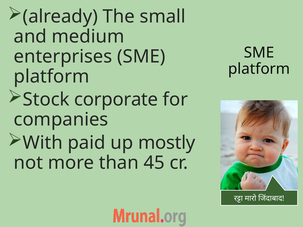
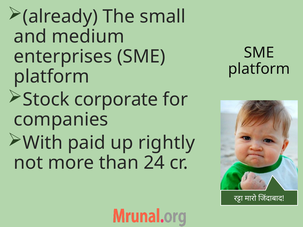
mostly: mostly -> rightly (167, 143)
45: 45 -> 24 (154, 163)
